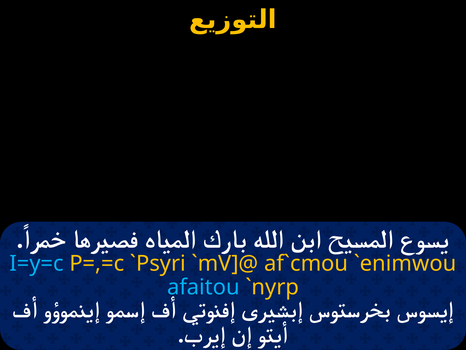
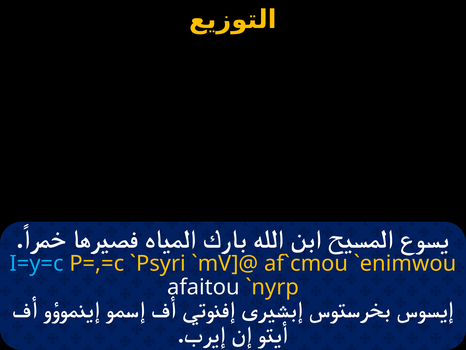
afaitou colour: light blue -> white (203, 287)
